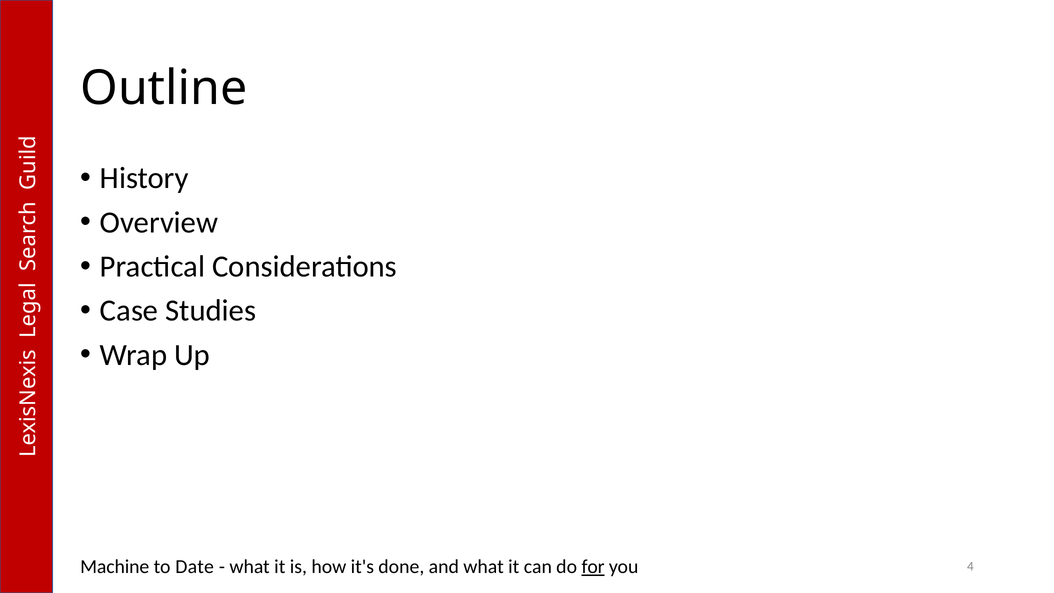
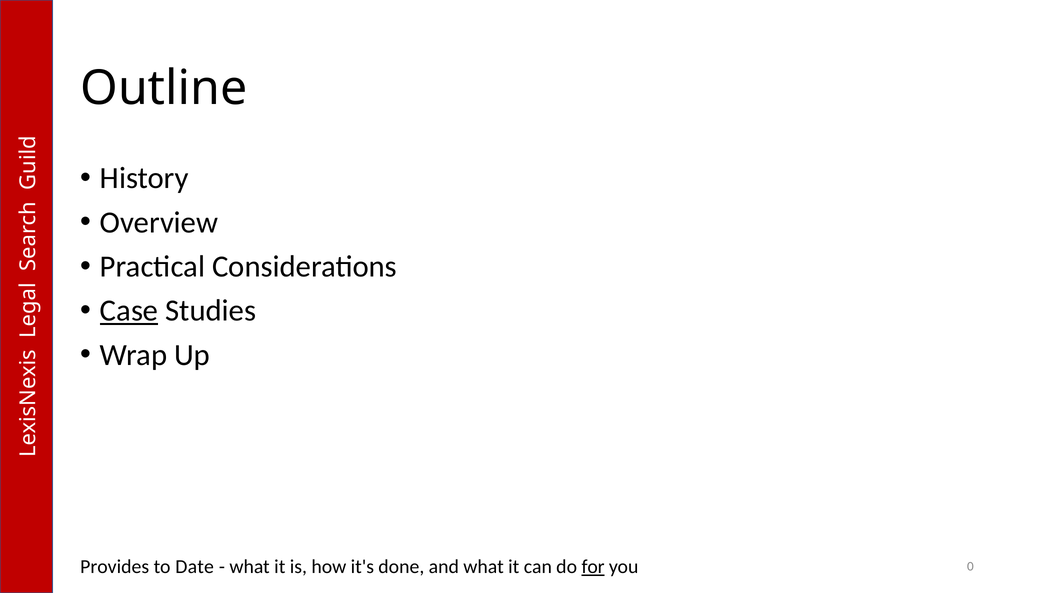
Case underline: none -> present (129, 311)
Machine: Machine -> Provides (115, 567)
4: 4 -> 0 (970, 566)
